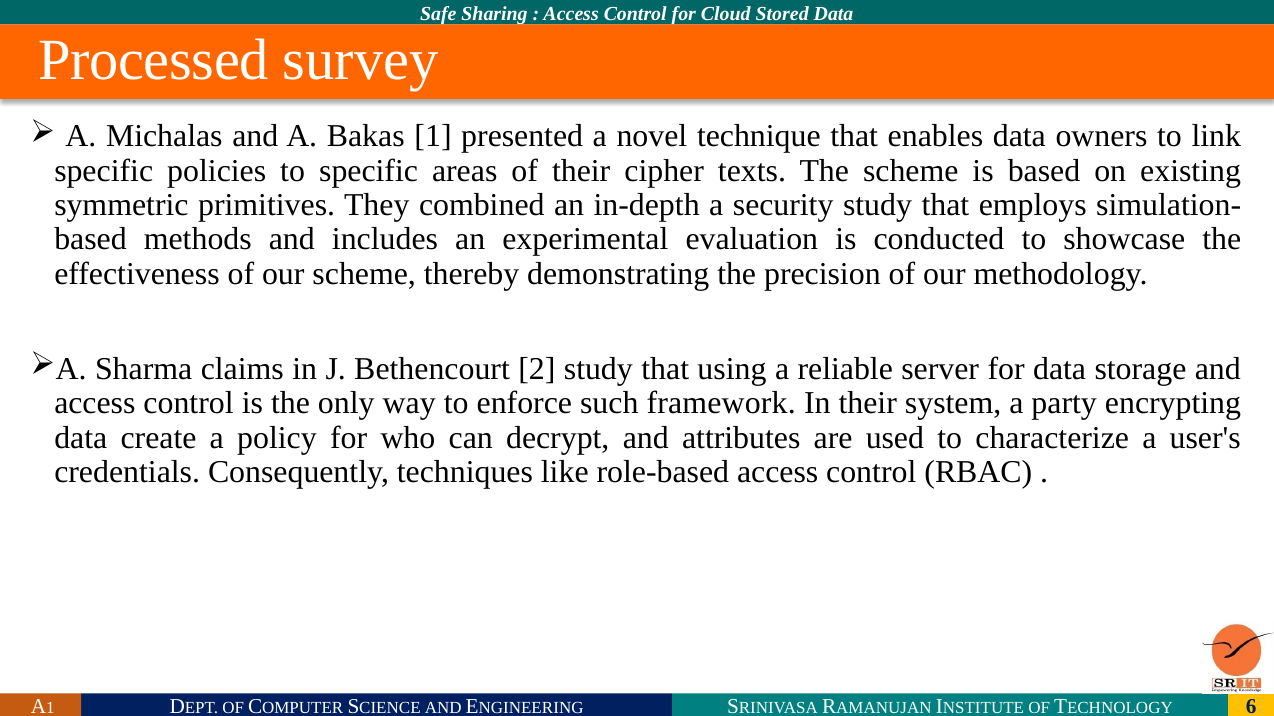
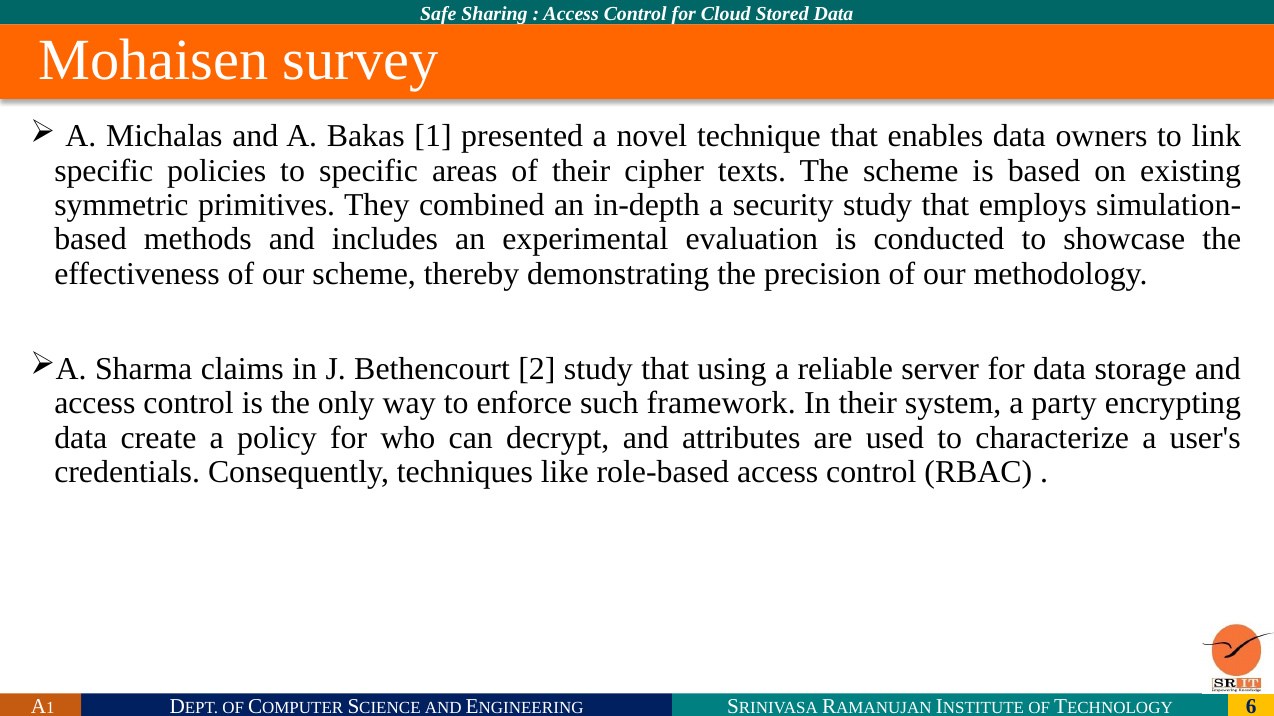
Processed: Processed -> Mohaisen (153, 60)
